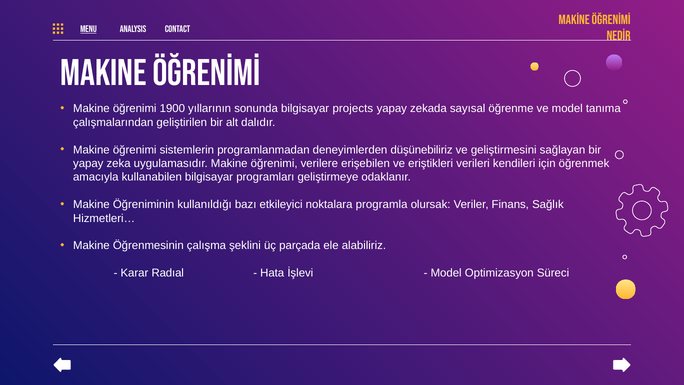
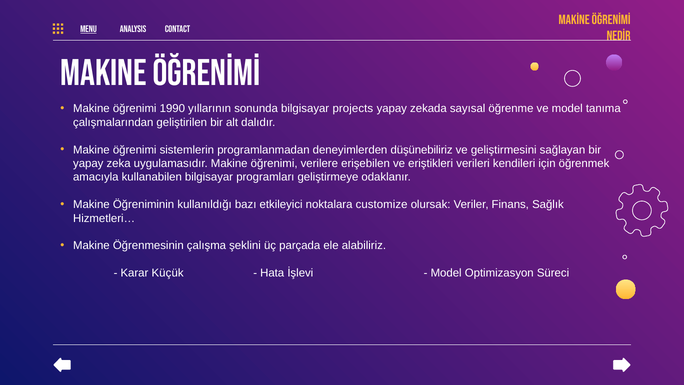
1900: 1900 -> 1990 (172, 109)
programla: programla -> customize (382, 204)
Radıal: Radıal -> Küçük (168, 273)
